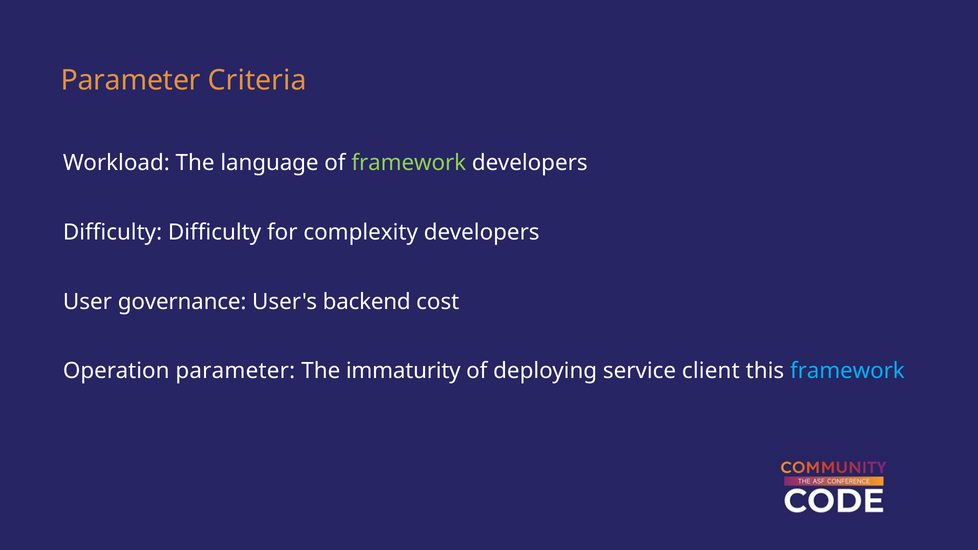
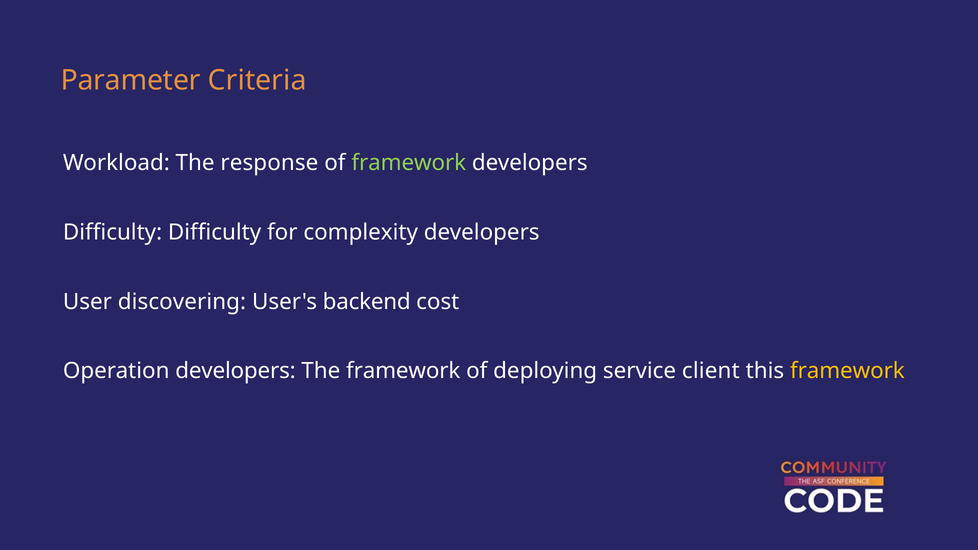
language: language -> response (269, 163)
governance: governance -> discovering (182, 302)
Operation parameter: parameter -> developers (235, 371)
The immaturity: immaturity -> framework (403, 371)
framework colour: light blue -> yellow (847, 371)
